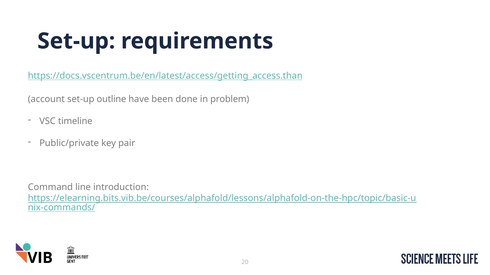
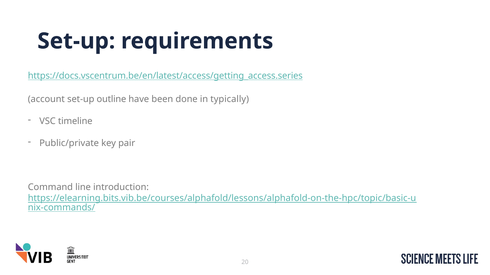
https://docs.vscentrum.be/en/latest/access/getting_access.than: https://docs.vscentrum.be/en/latest/access/getting_access.than -> https://docs.vscentrum.be/en/latest/access/getting_access.series (165, 76)
problem: problem -> typically (230, 99)
